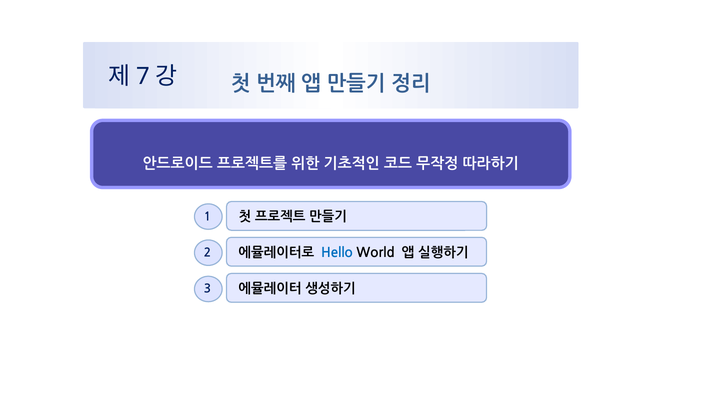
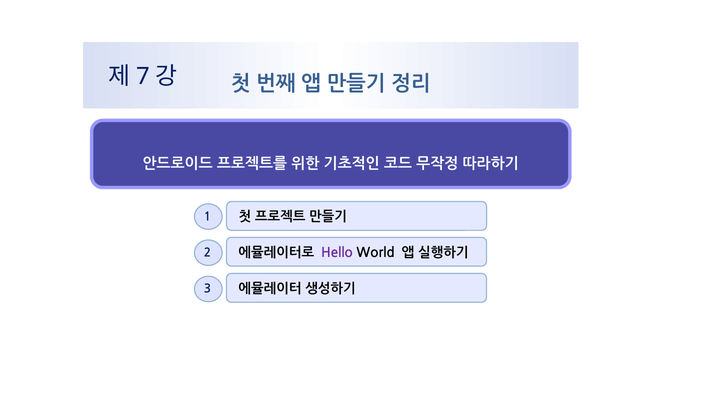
Hello colour: blue -> purple (337, 253)
